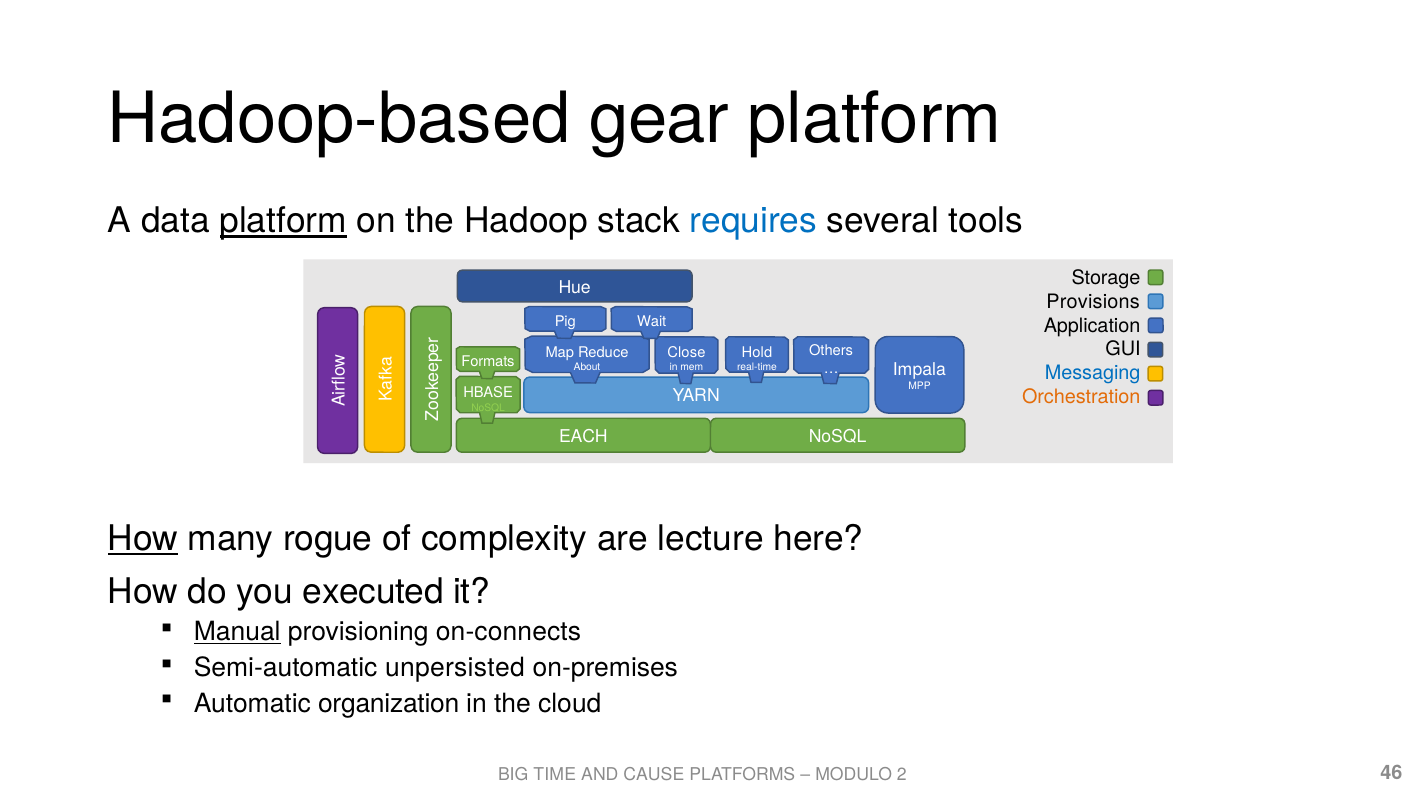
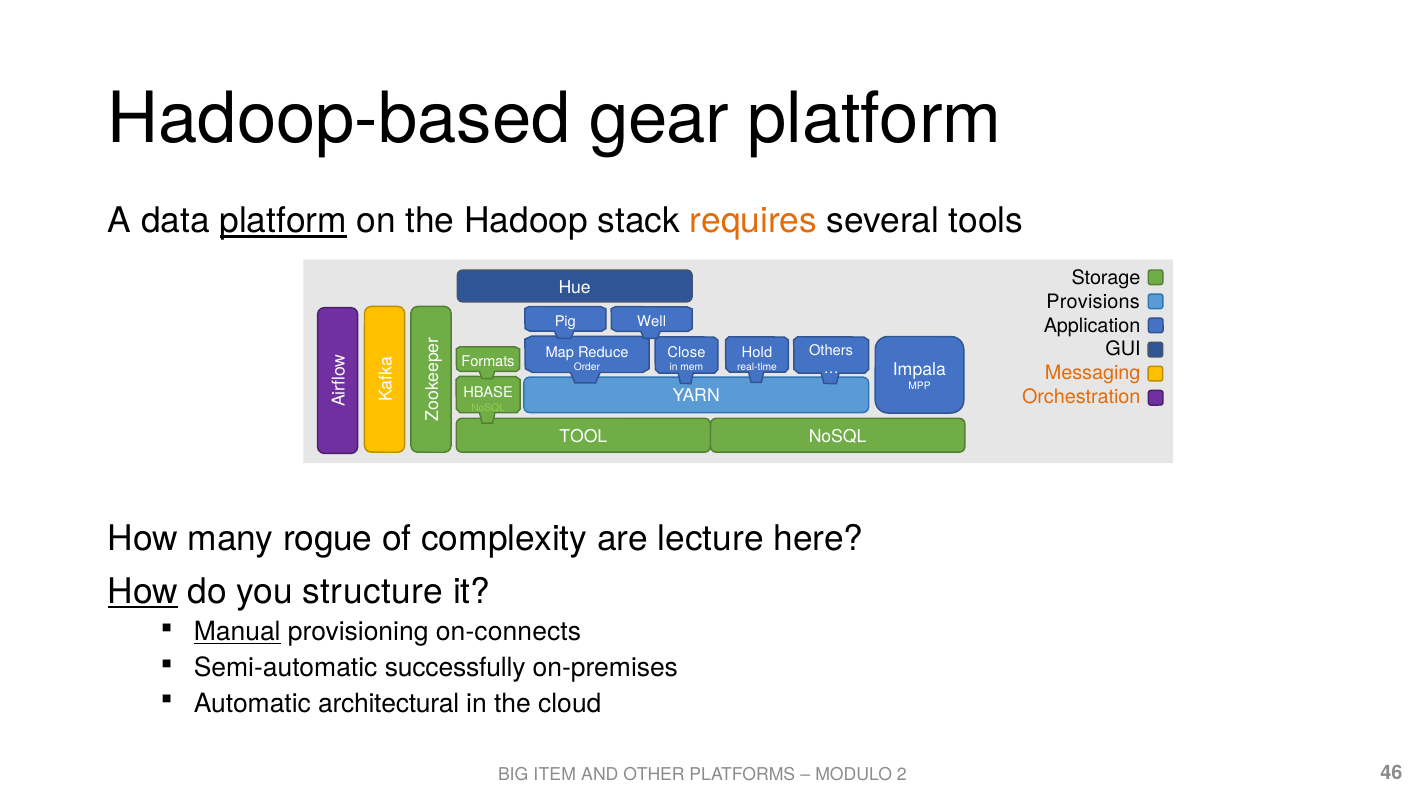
requires colour: blue -> orange (754, 221)
Wait: Wait -> Well (652, 322)
About: About -> Order (587, 367)
Messaging colour: blue -> orange (1093, 373)
EACH: EACH -> TOOL (583, 436)
How underline: present -> none (143, 538)
How underline: none -> present (143, 591)
executed: executed -> structure (373, 591)
unpersisted: unpersisted -> successfully (455, 668)
organization: organization -> architectural (389, 704)
TIME: TIME -> ITEM (555, 775)
CAUSE: CAUSE -> OTHER (654, 775)
